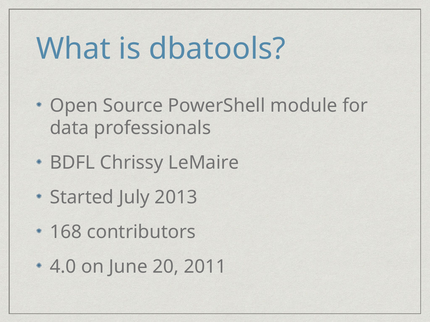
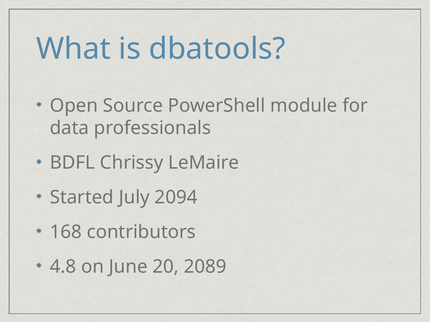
2013: 2013 -> 2094 (176, 198)
4.0: 4.0 -> 4.8 (63, 267)
2011: 2011 -> 2089 (205, 267)
